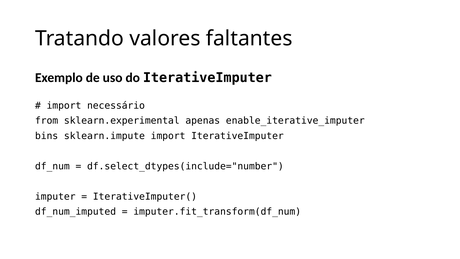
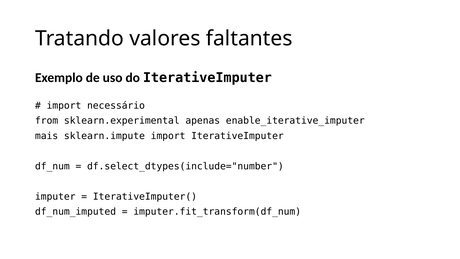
bins: bins -> mais (47, 136)
